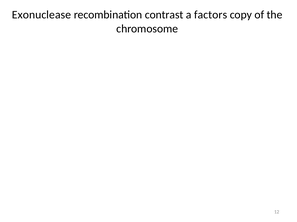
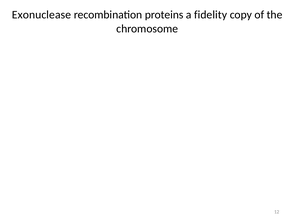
contrast: contrast -> proteins (164, 15)
factors: factors -> fidelity (211, 15)
